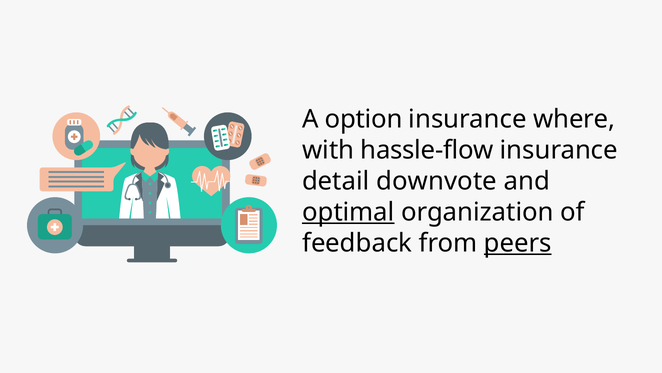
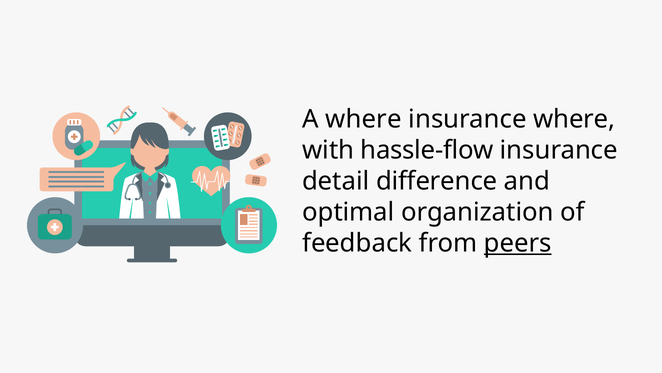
A option: option -> where (363, 119)
downvote: downvote -> difference (437, 181)
optimal underline: present -> none (348, 212)
